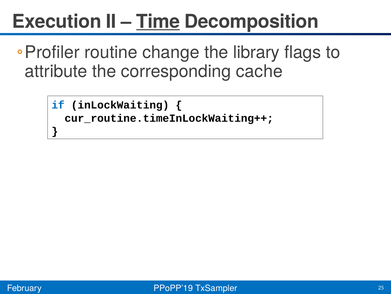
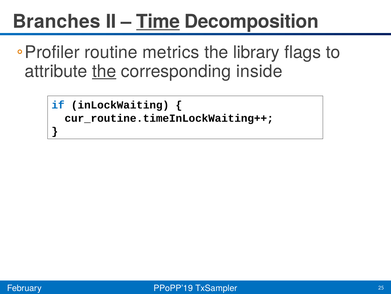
Execution: Execution -> Branches (57, 21)
change: change -> metrics (171, 52)
the underline: none -> present (104, 71)
cache: cache -> inside (259, 71)
